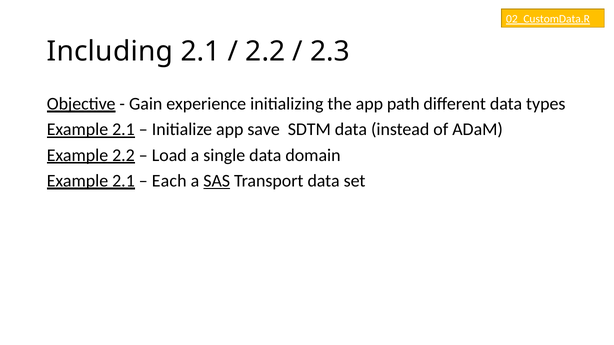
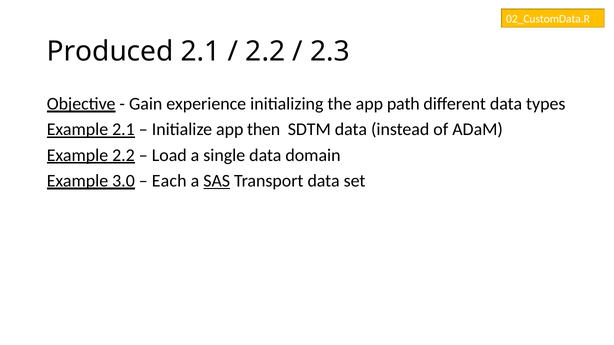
02_CustomData.R underline: present -> none (548, 19)
Including: Including -> Produced (110, 52)
save: save -> then (264, 130)
2.1: 2.1 -> 3.0 (124, 181)
